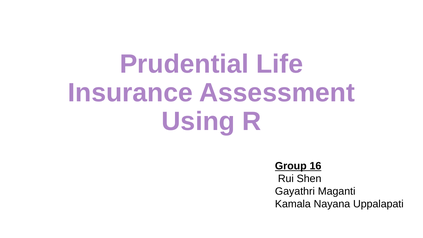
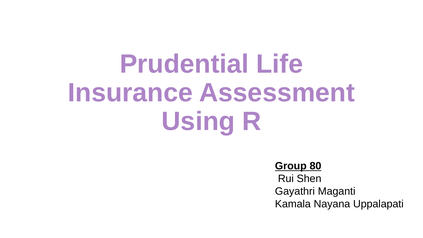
16: 16 -> 80 (315, 166)
